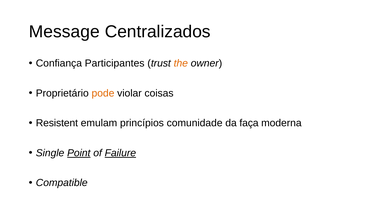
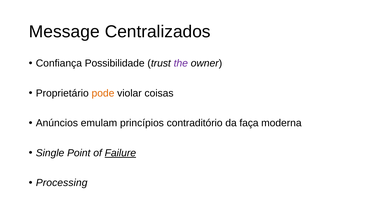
Participantes: Participantes -> Possibilidade (115, 63)
the colour: orange -> purple (181, 63)
Resistent: Resistent -> Anúncios (57, 123)
comunidade: comunidade -> contraditório (195, 123)
Point underline: present -> none (79, 153)
Compatible: Compatible -> Processing (62, 183)
